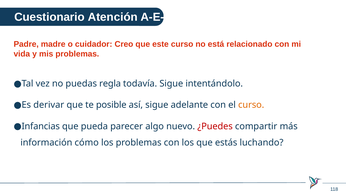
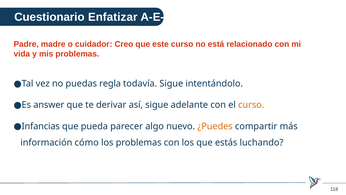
Atención: Atención -> Enfatizar (113, 17)
derivar: derivar -> answer (49, 105)
posible: posible -> derivar (111, 105)
¿Puedes colour: red -> orange (215, 126)
